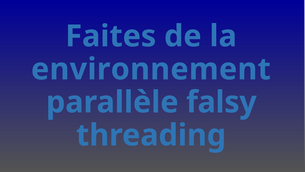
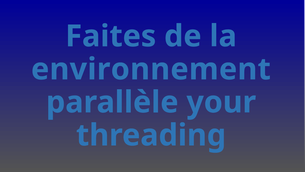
falsy: falsy -> your (221, 102)
